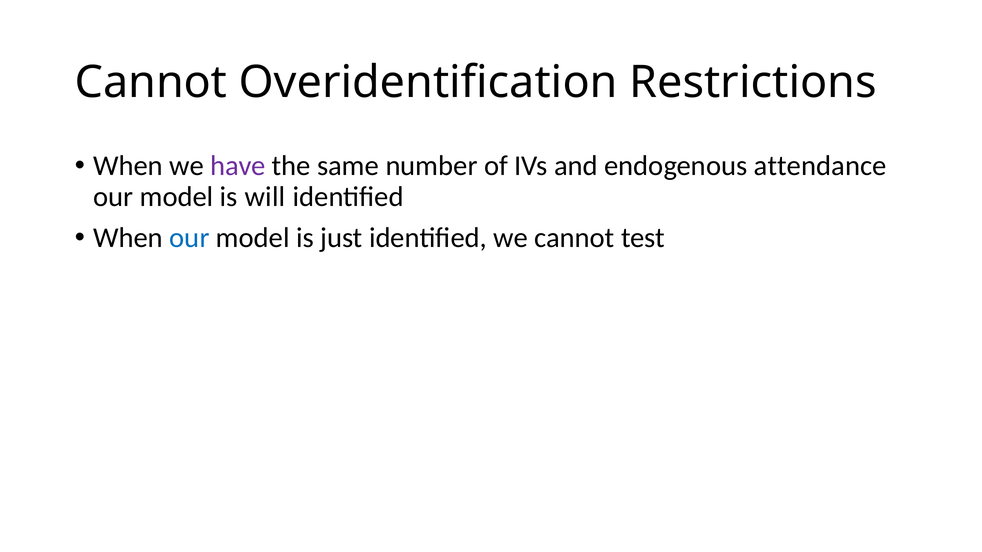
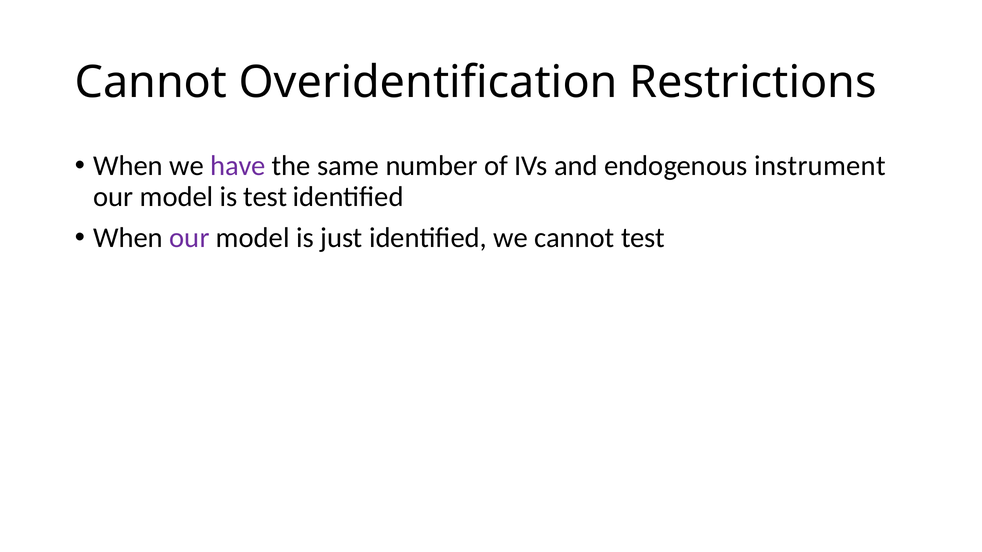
attendance: attendance -> instrument (820, 166)
is will: will -> test (265, 197)
our colour: blue -> purple (189, 238)
